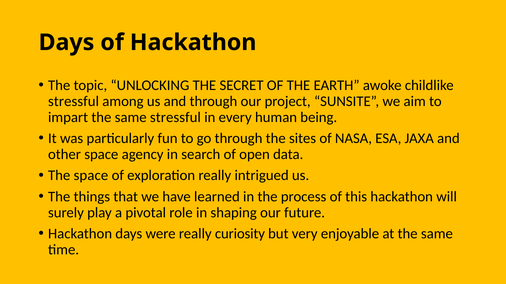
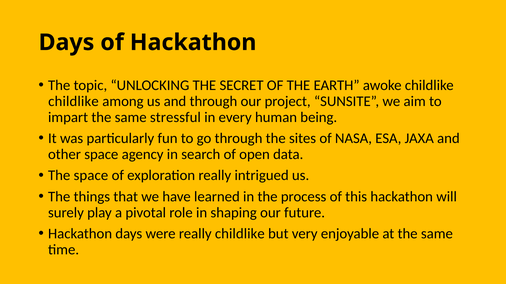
stressful: stressful -> childlike (73, 101)
really curiosity: curiosity -> childlike (240, 234)
